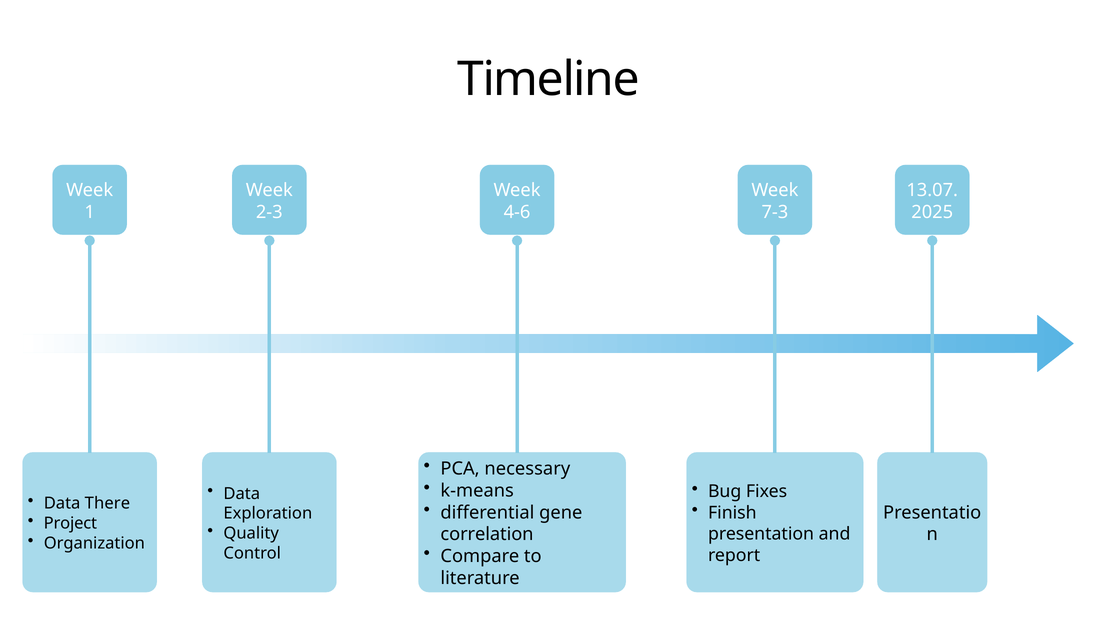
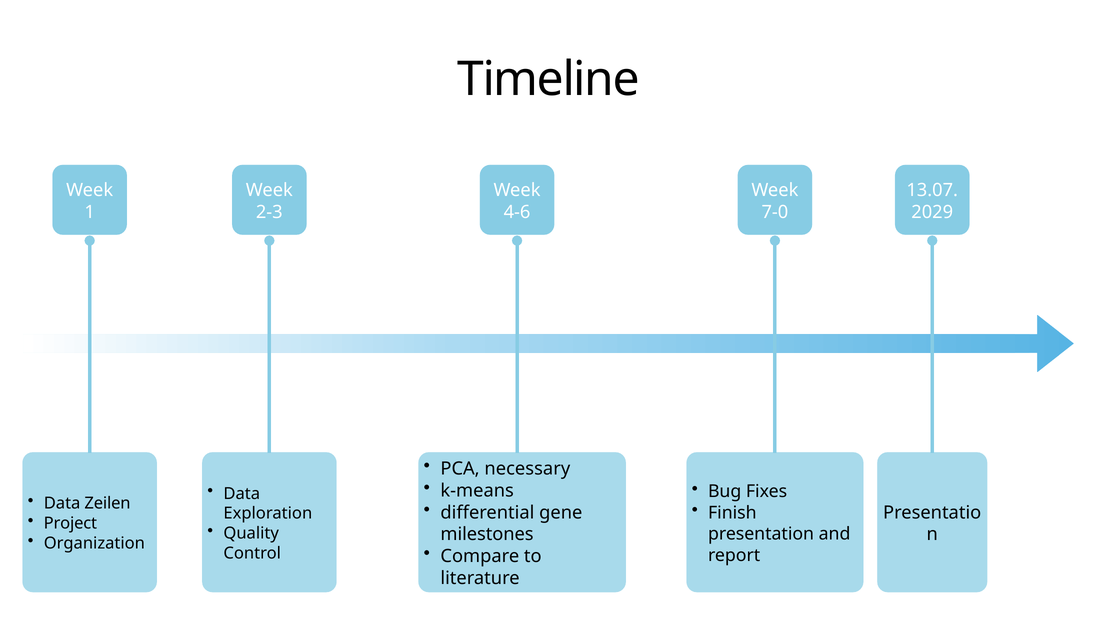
7-3: 7-3 -> 7-0 (775, 212)
2025: 2025 -> 2029 (932, 212)
There: There -> Zeilen (108, 504)
correlation: correlation -> milestones (487, 535)
